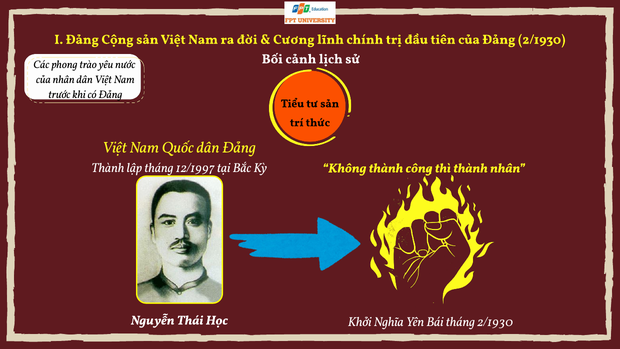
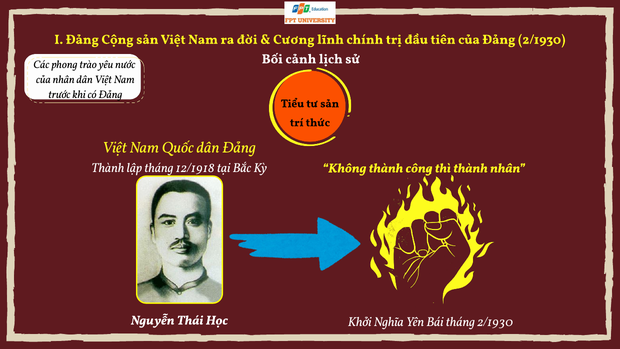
12/1997: 12/1997 -> 12/1918 (195, 168)
